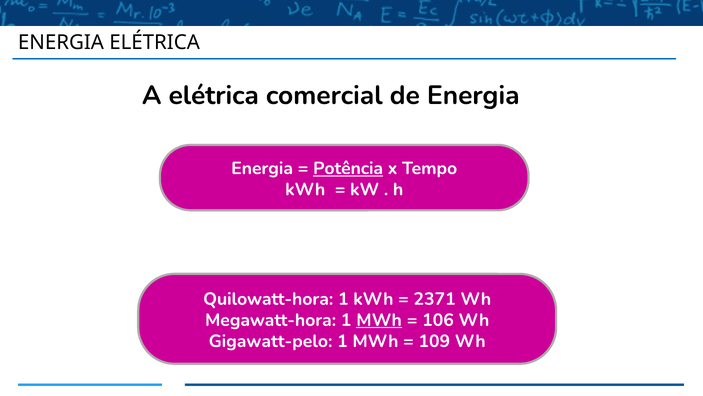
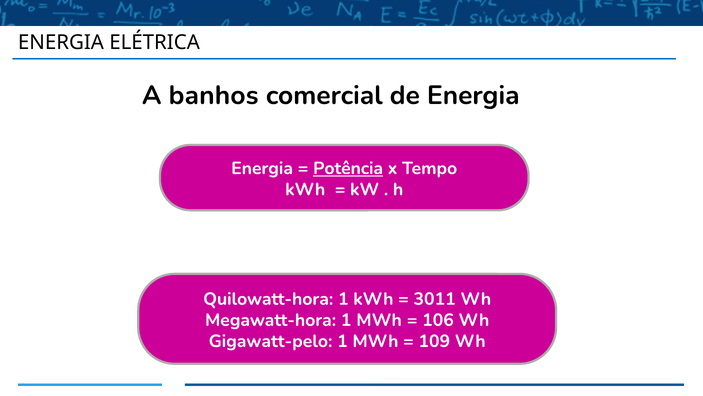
A elétrica: elétrica -> banhos (214, 95)
2371: 2371 -> 3011 (435, 299)
MWh underline: present -> none (379, 320)
